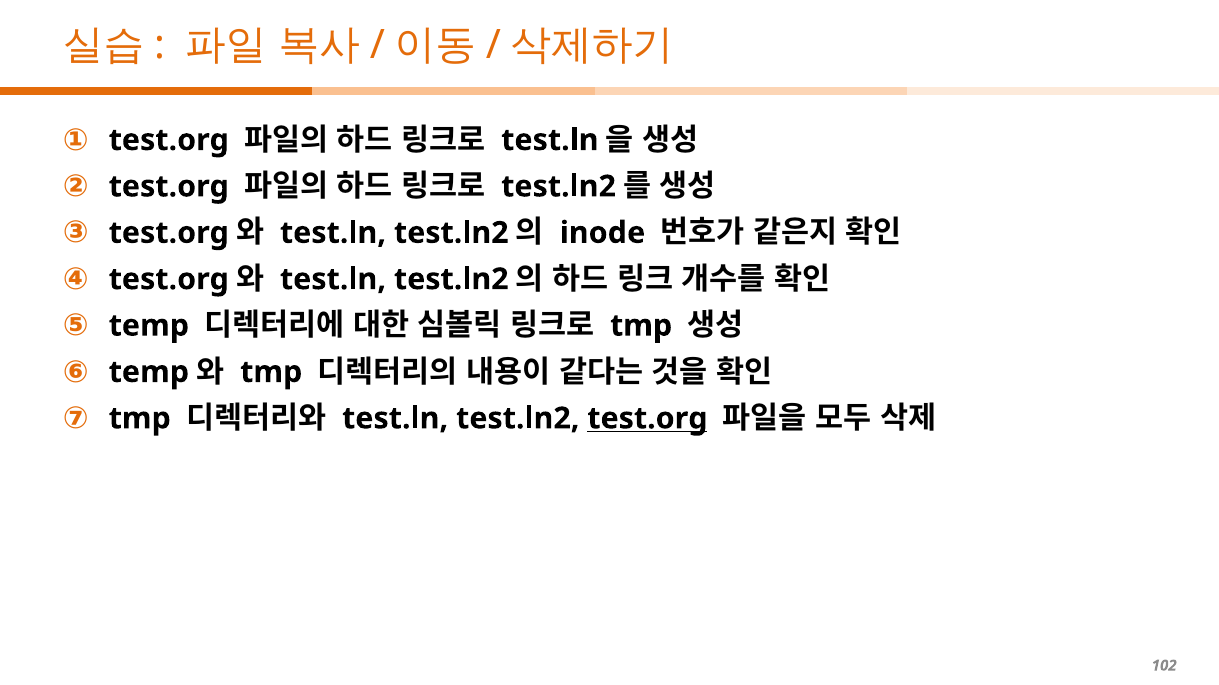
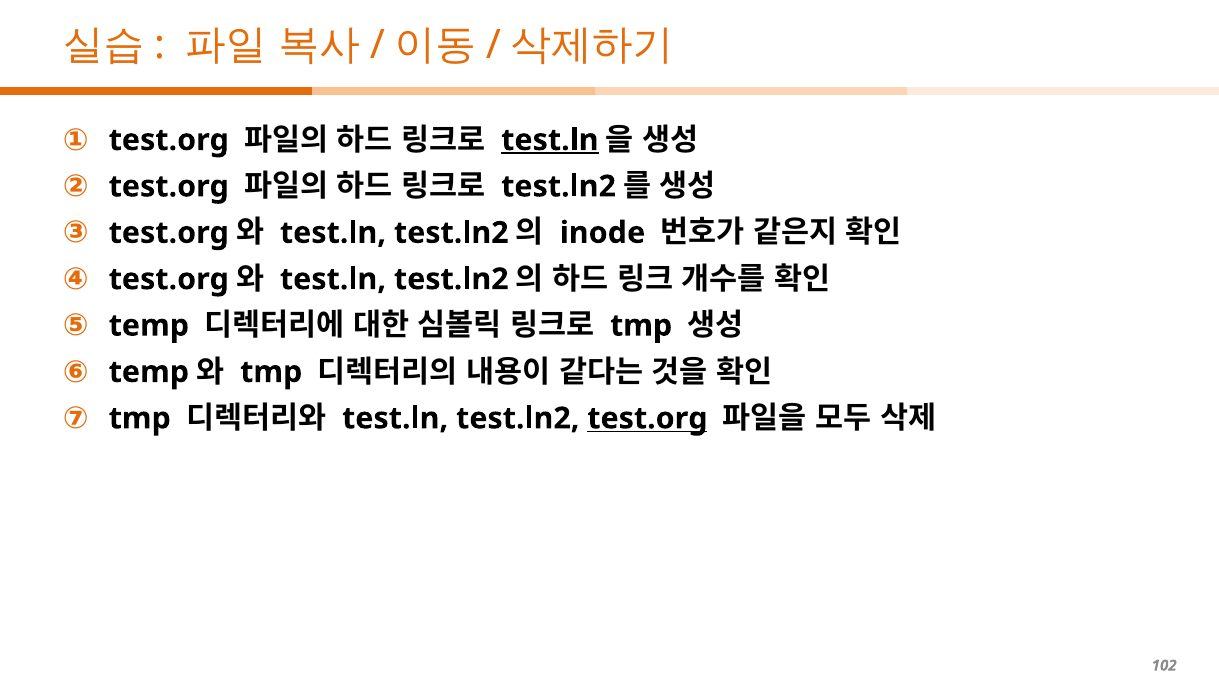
test.ln underline: none -> present (550, 140)
